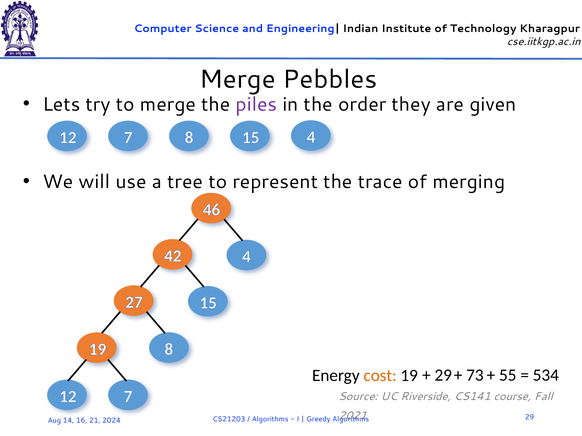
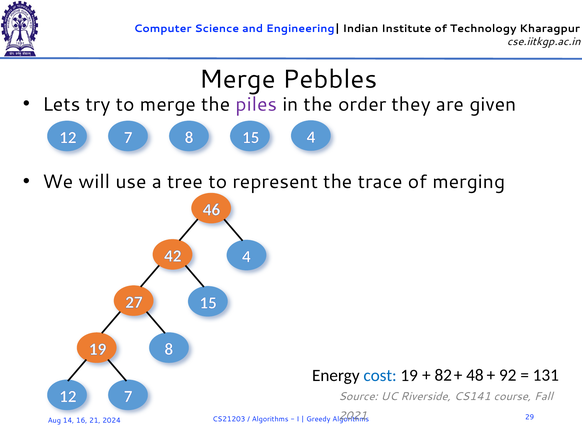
29: 29 -> 82 (443, 376)
73: 73 -> 48 (475, 376)
55: 55 -> 92 (508, 376)
534: 534 -> 131 (546, 376)
cost colour: orange -> blue (380, 376)
